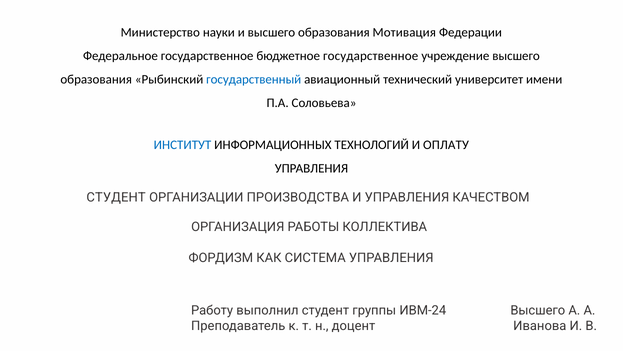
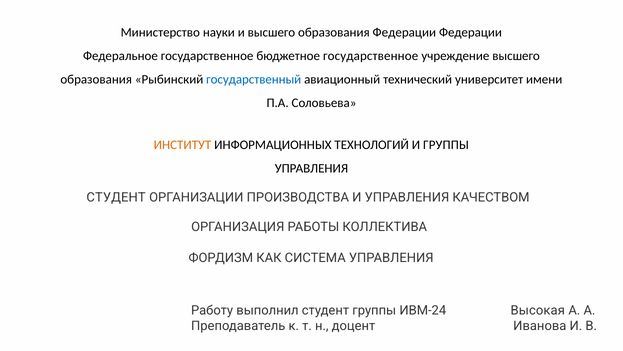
образования Мотивация: Мотивация -> Федерации (404, 33)
ИНСТИТУТ colour: blue -> orange (183, 145)
И ОПЛАТУ: ОПЛАТУ -> ГРУППЫ (446, 145)
ИВМ-24 Высшего: Высшего -> Высокая (538, 310)
